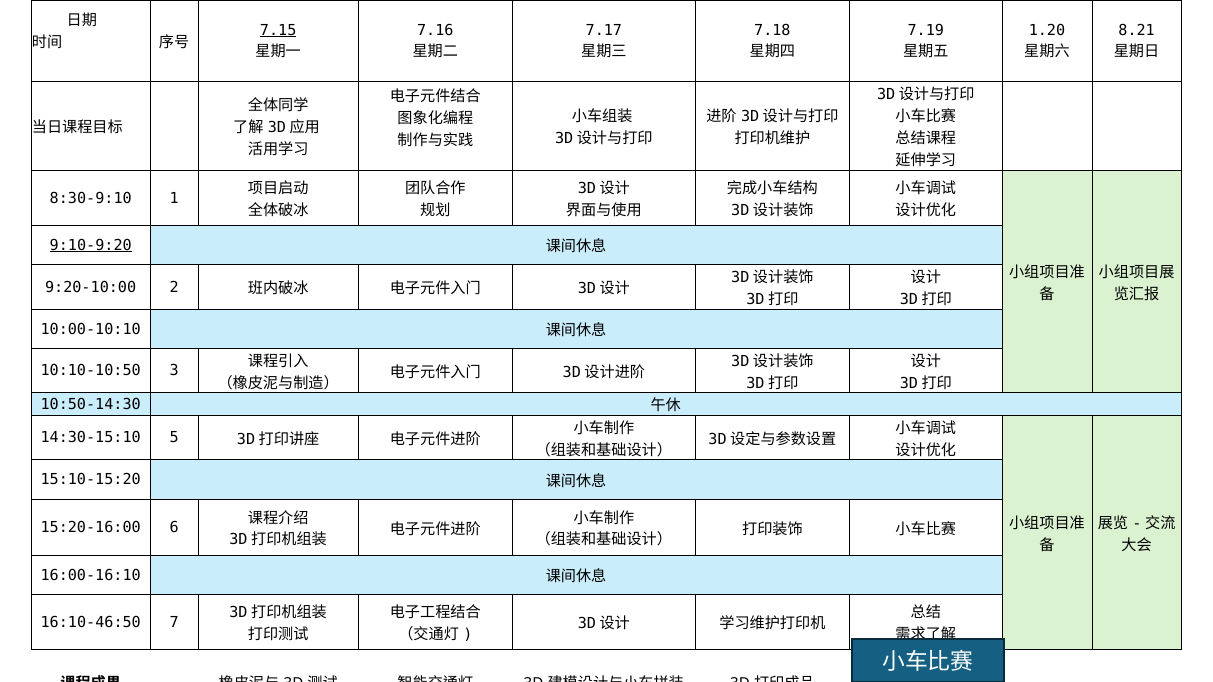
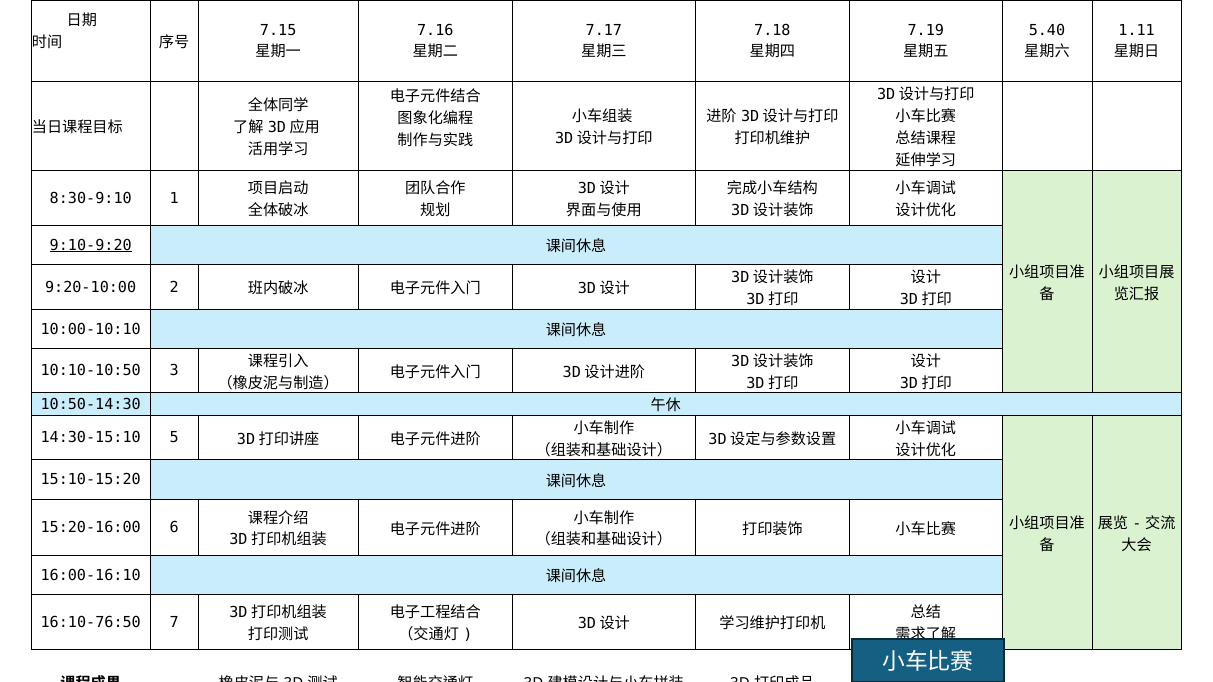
7.15 underline: present -> none (278, 30)
1.20: 1.20 -> 5.40 (1047, 30)
8.21: 8.21 -> 1.11 (1137, 30)
16:10-46:50: 16:10-46:50 -> 16:10-76:50 (91, 623)
